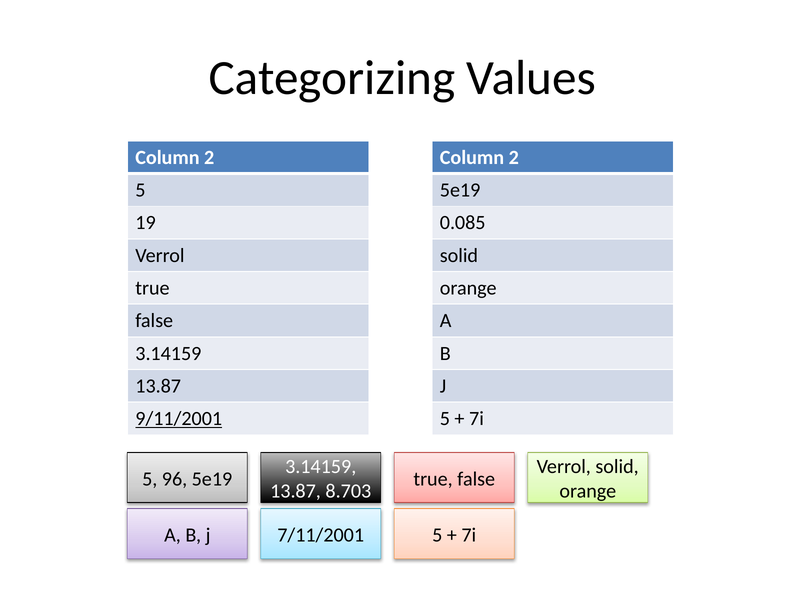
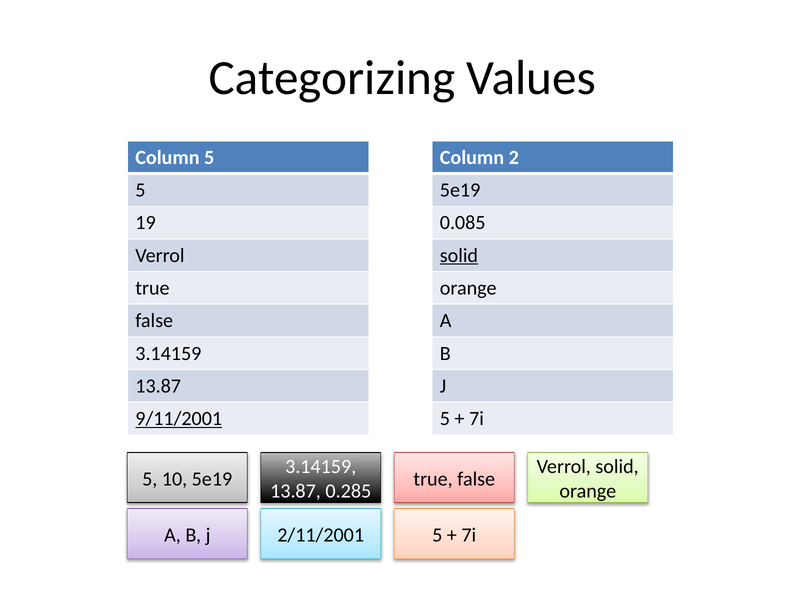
2: 2 -> 5 (209, 157)
solid underline: none -> present (459, 255)
96: 96 -> 10 (175, 479)
8.703: 8.703 -> 0.285 (348, 491)
7/11/2001: 7/11/2001 -> 2/11/2001 (321, 535)
